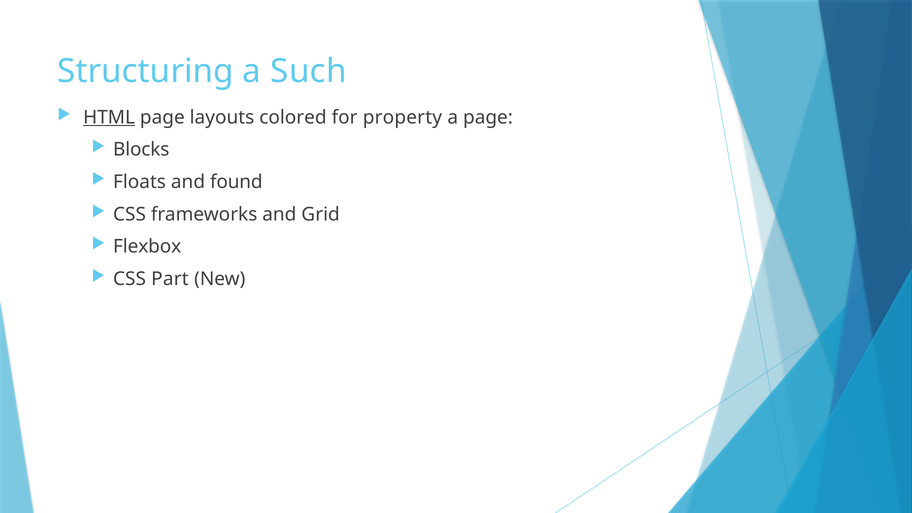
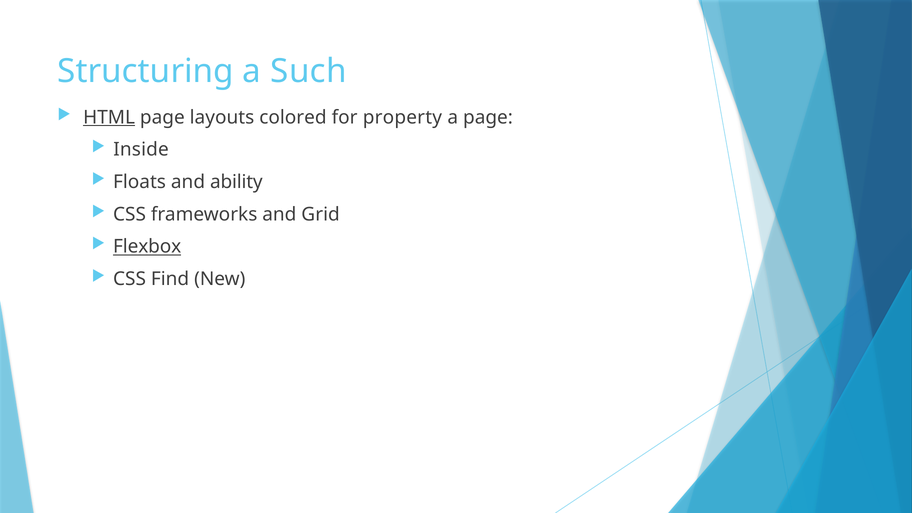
Blocks: Blocks -> Inside (141, 150)
found: found -> ability (236, 182)
Flexbox underline: none -> present (147, 247)
Part: Part -> Find (170, 279)
